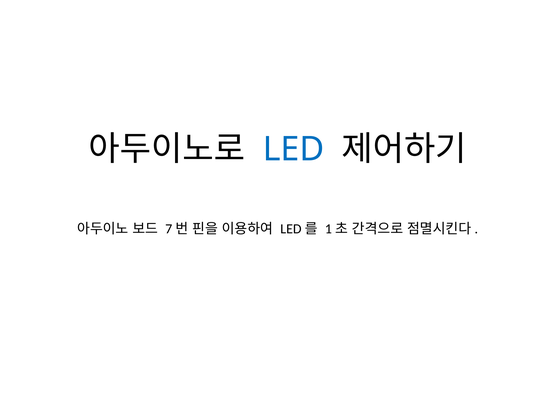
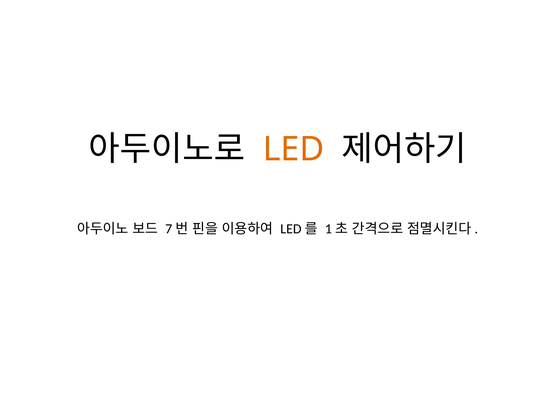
LED colour: blue -> orange (294, 149)
